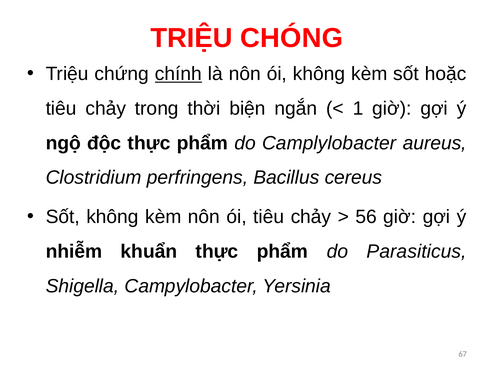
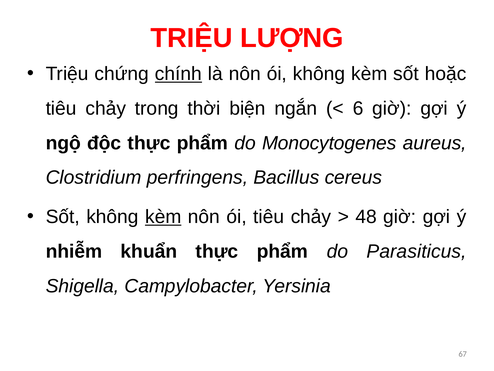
CHÓNG: CHÓNG -> LƯỢNG (292, 38)
1: 1 -> 6 (358, 108)
Camplylobacter: Camplylobacter -> Monocytogenes (329, 143)
kèm underline: none -> present (163, 217)
56: 56 -> 48 (366, 217)
